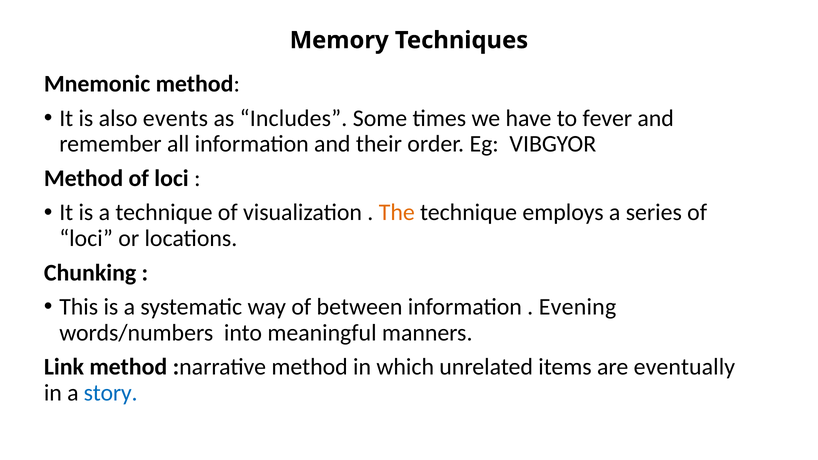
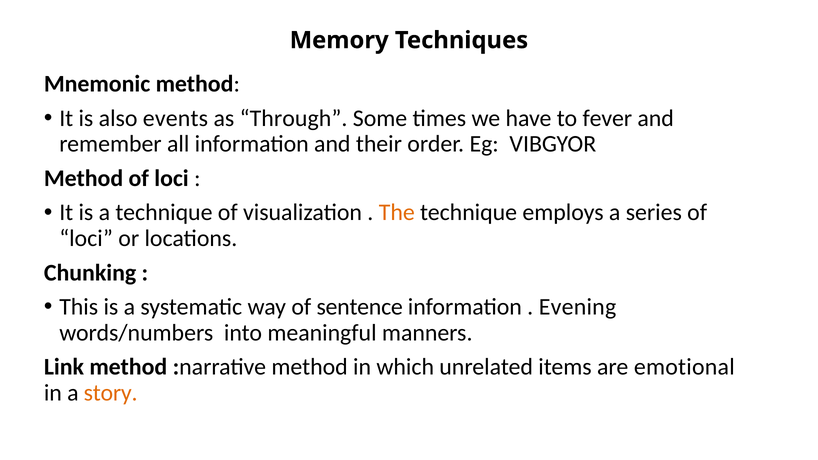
Includes: Includes -> Through (294, 118)
between: between -> sentence (360, 307)
eventually: eventually -> emotional (684, 367)
story colour: blue -> orange (111, 393)
